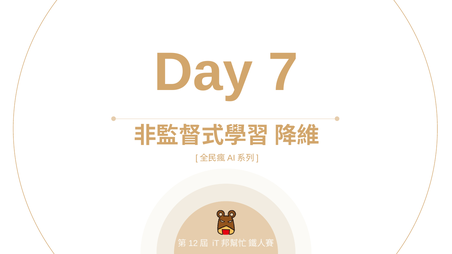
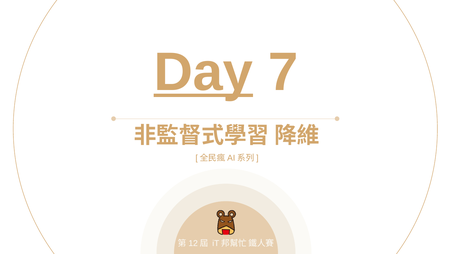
Day underline: none -> present (203, 72)
